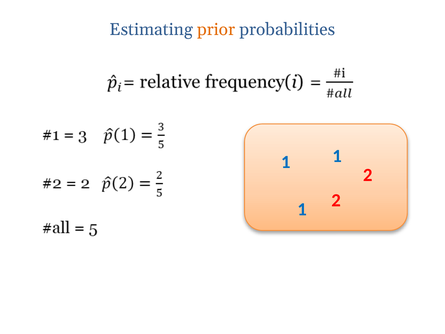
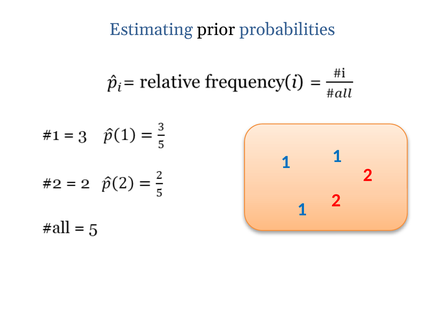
prior colour: orange -> black (216, 30)
